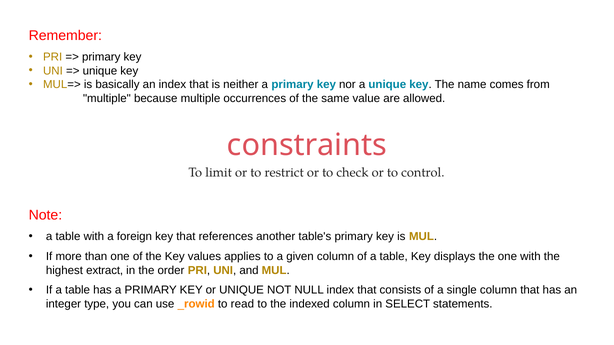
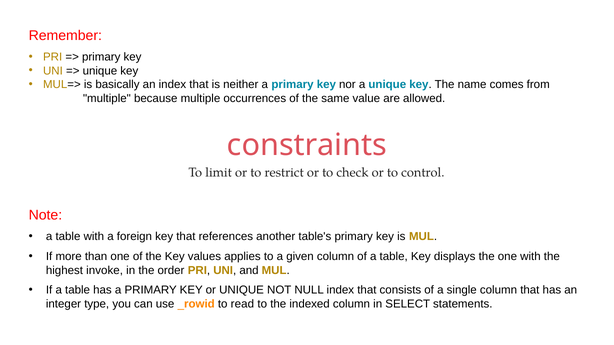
extract: extract -> invoke (105, 271)
